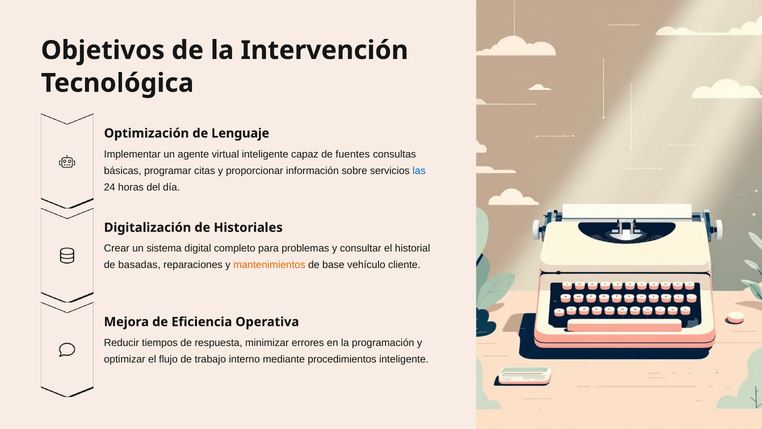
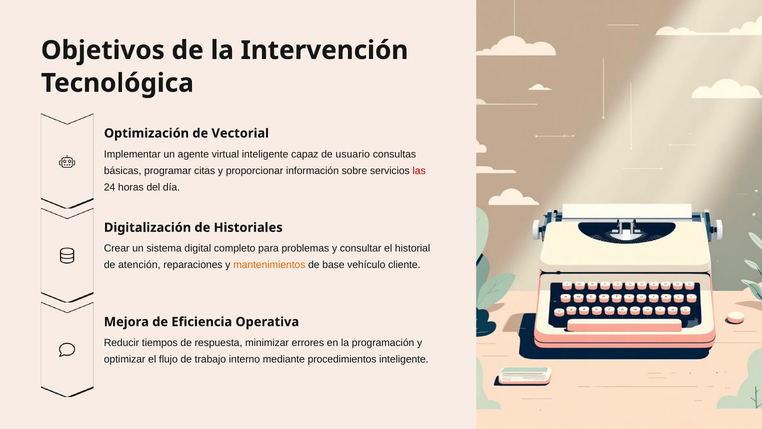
Lenguaje: Lenguaje -> Vectorial (240, 133)
fuentes: fuentes -> usuario (353, 154)
las colour: blue -> red (419, 171)
basadas: basadas -> atención (139, 265)
